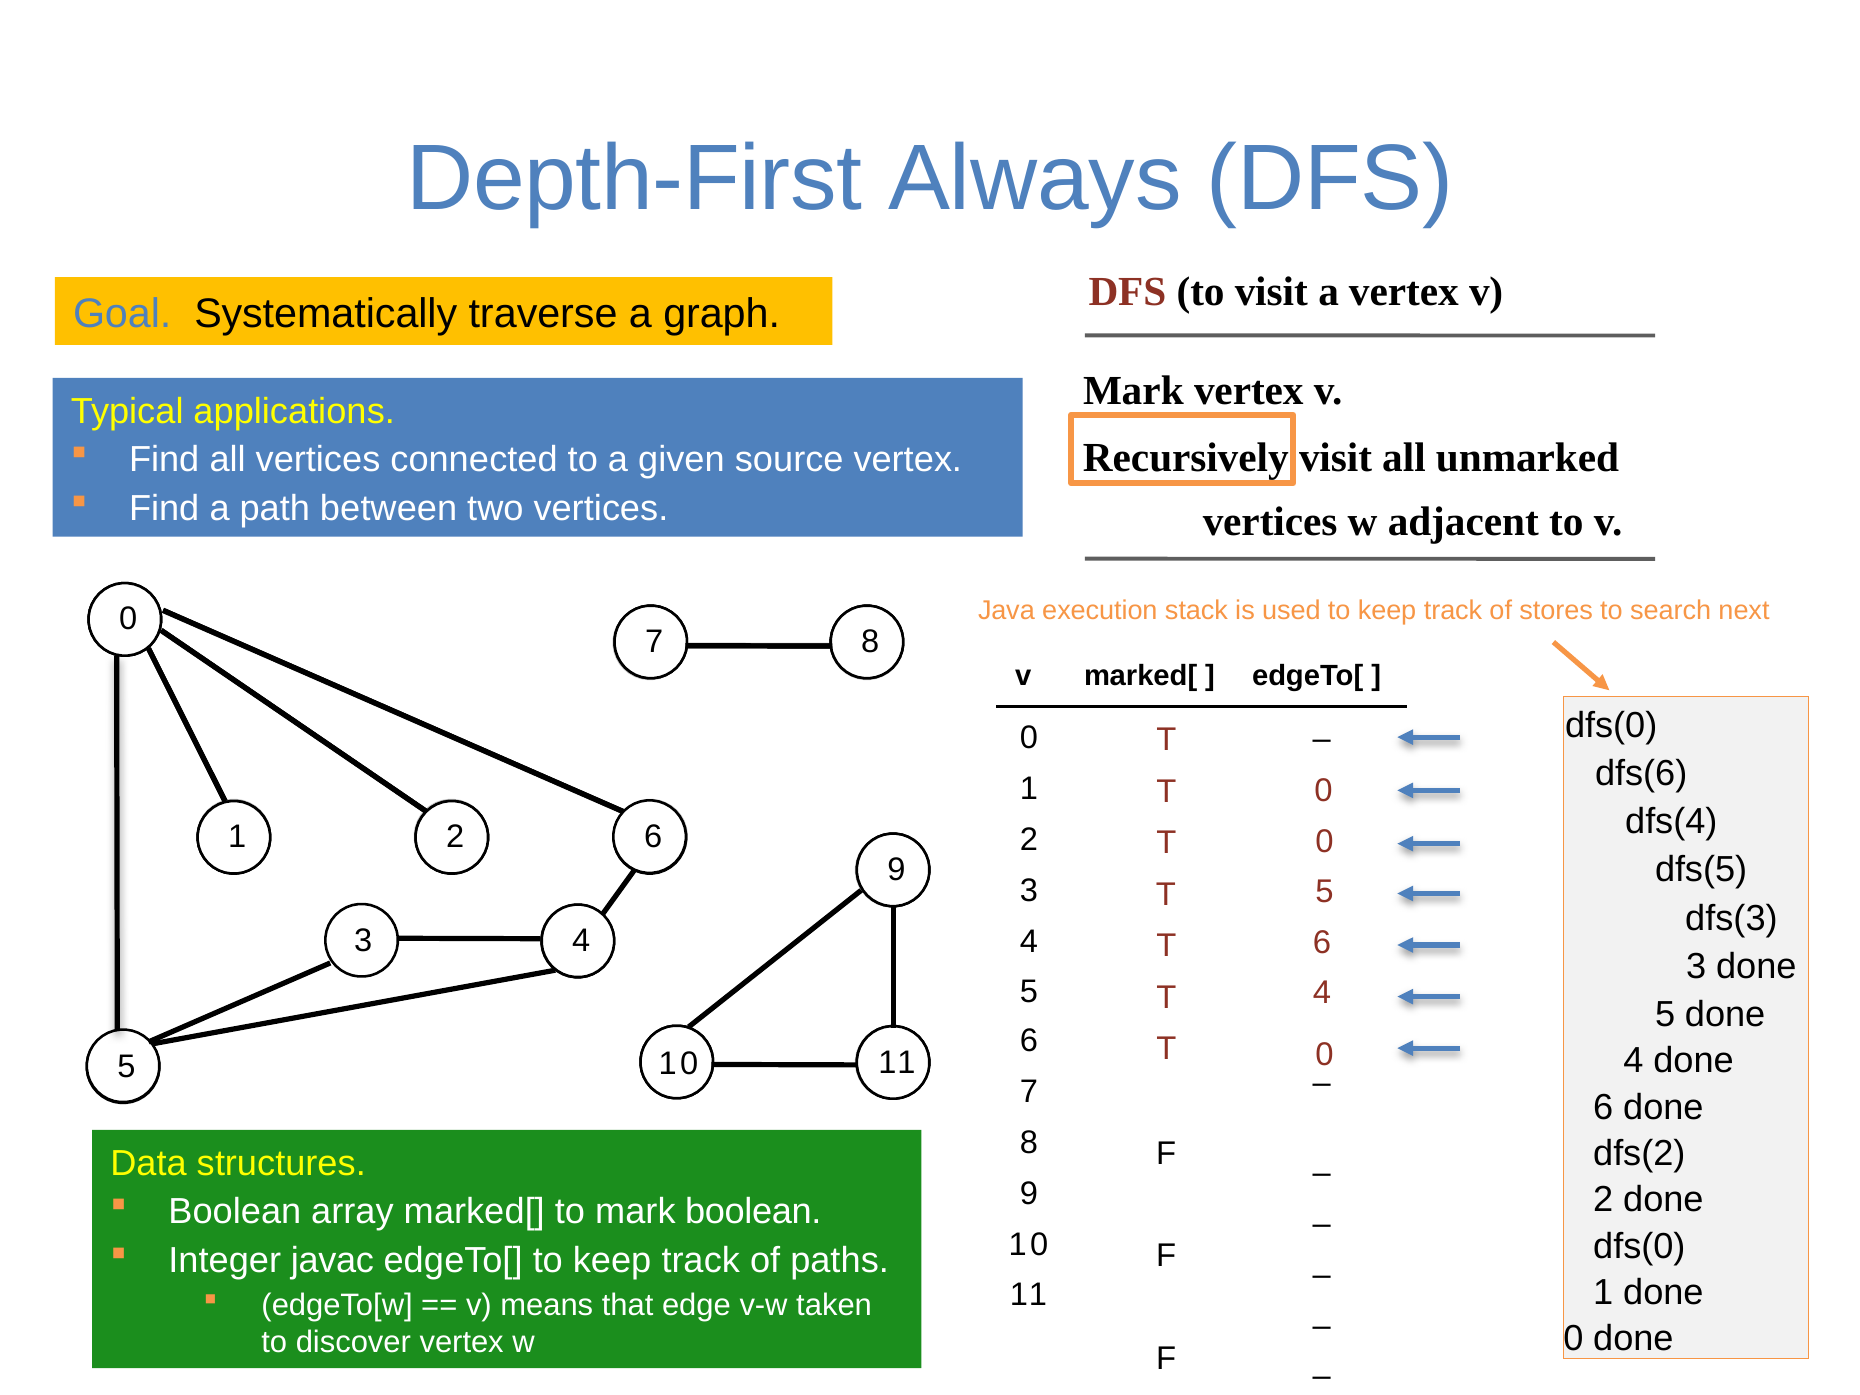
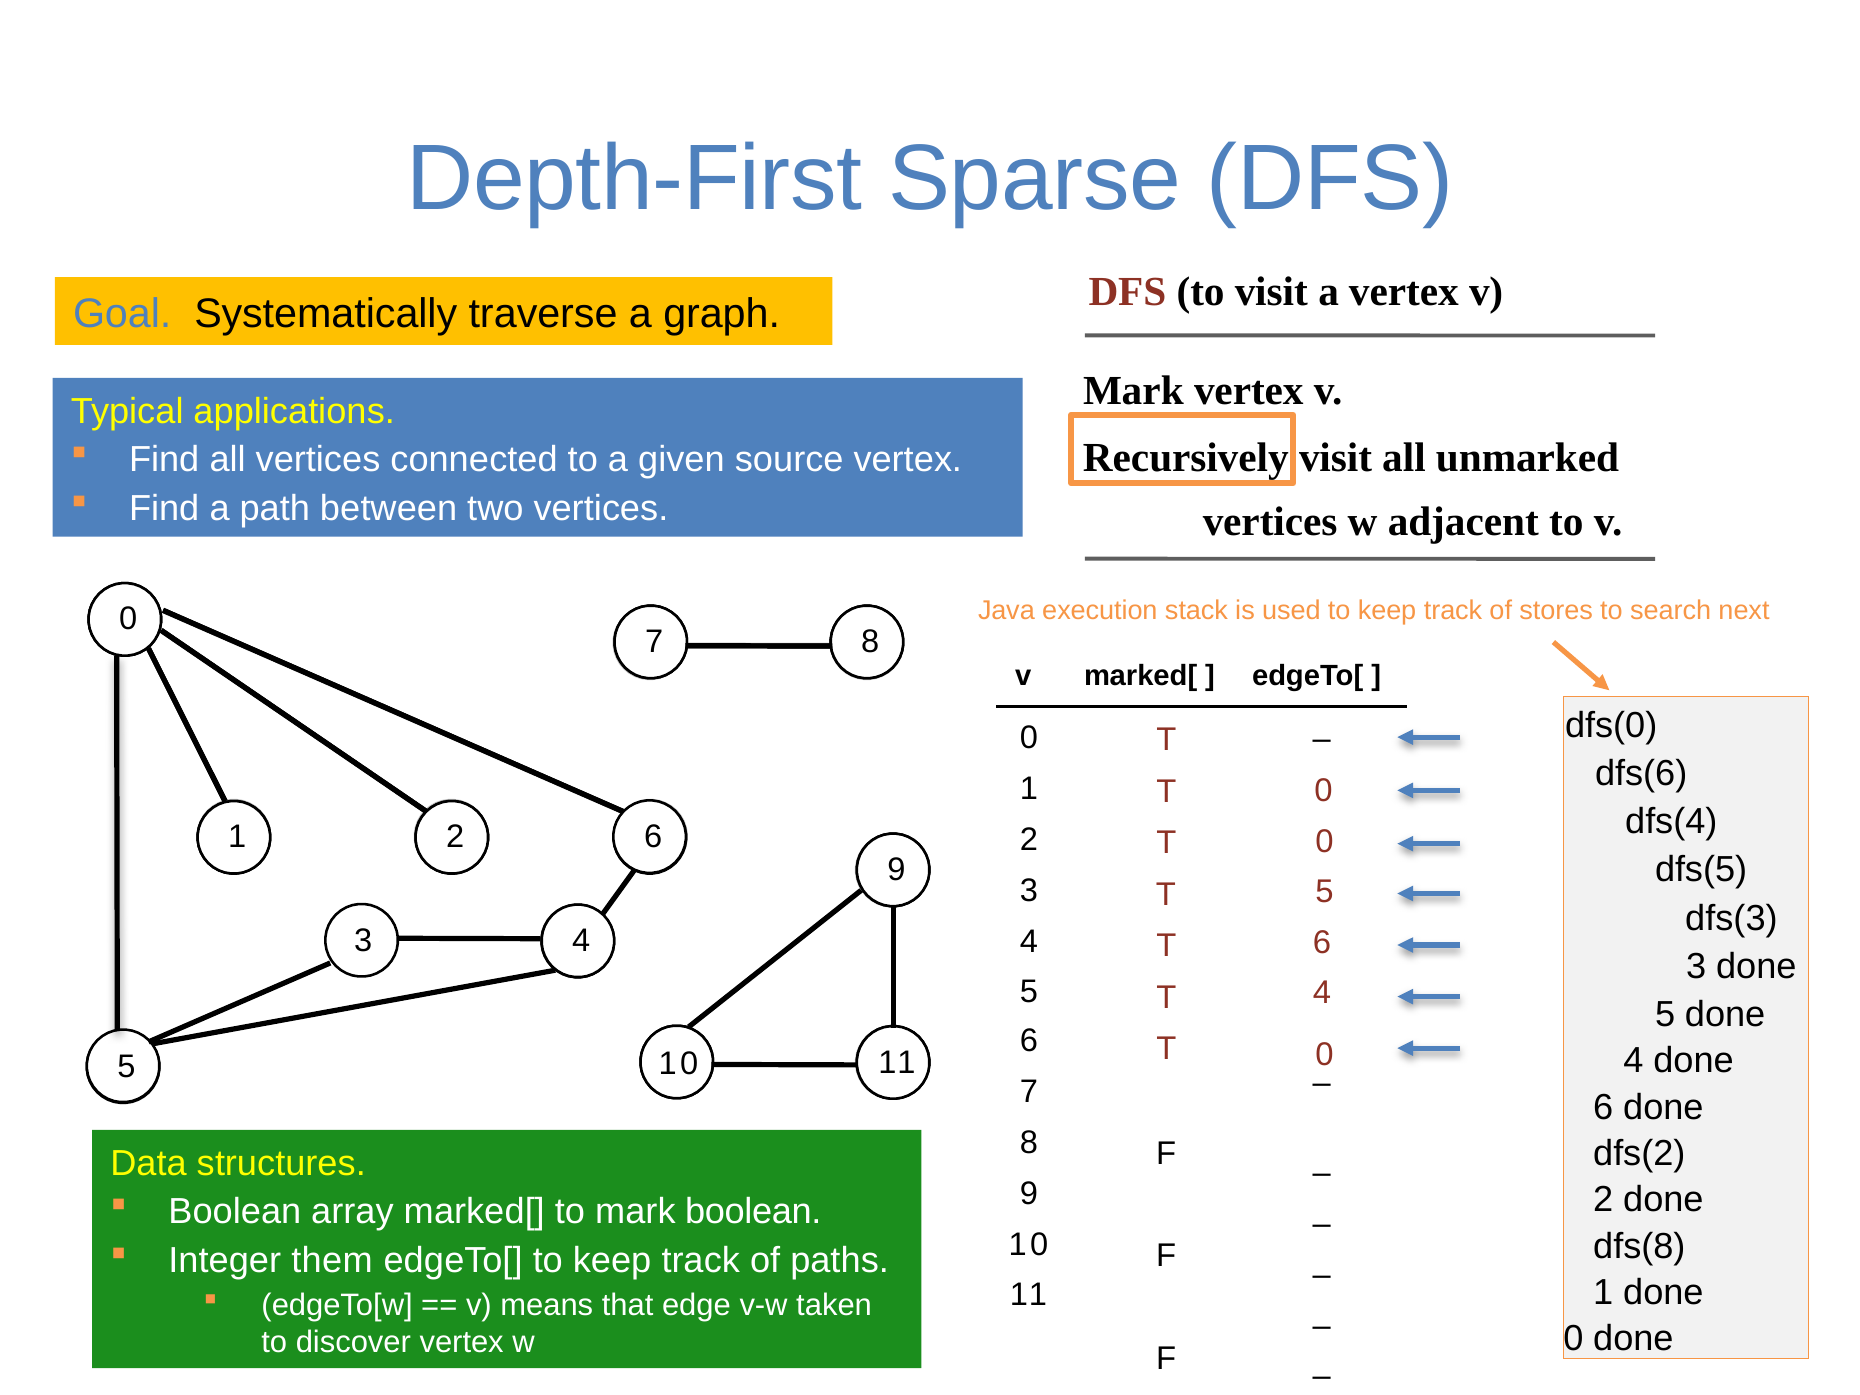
Always: Always -> Sparse (1035, 179)
dfs(0: dfs(0 -> dfs(8 (1639, 1246)
javac: javac -> them (332, 1260)
